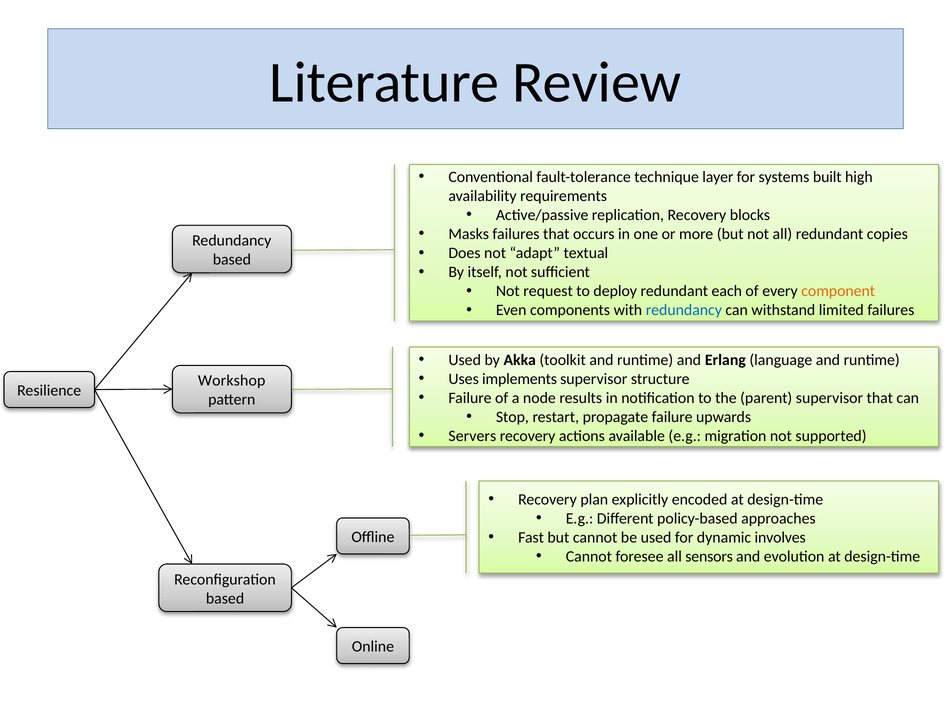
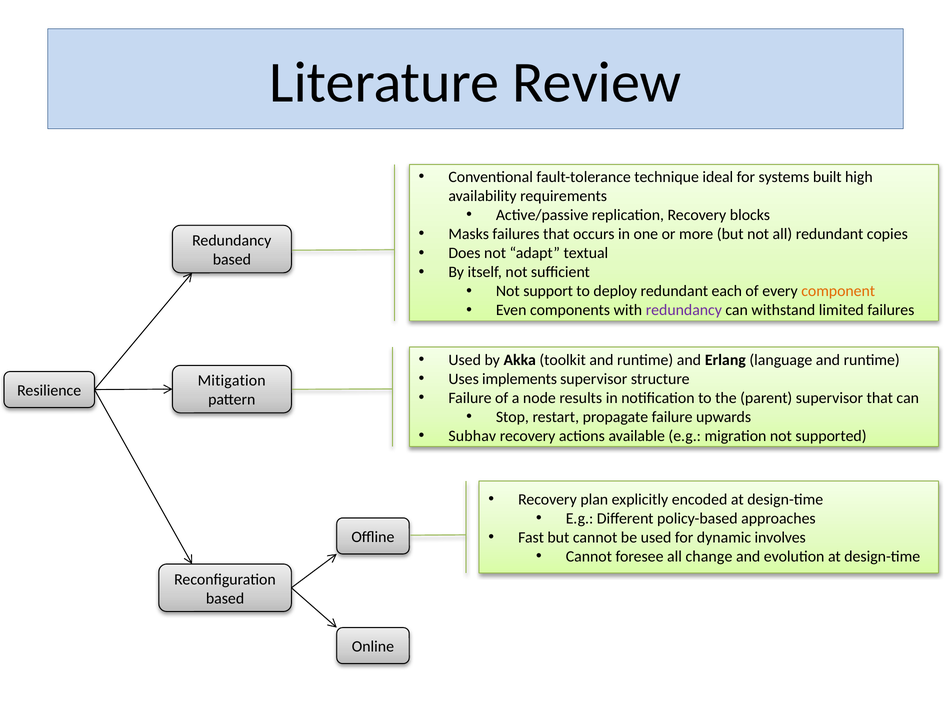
layer: layer -> ideal (718, 177)
request: request -> support (548, 291)
redundancy colour: blue -> purple (684, 310)
Workshop: Workshop -> Mitigation (232, 381)
Servers: Servers -> Subhav (472, 436)
sensors: sensors -> change (709, 557)
